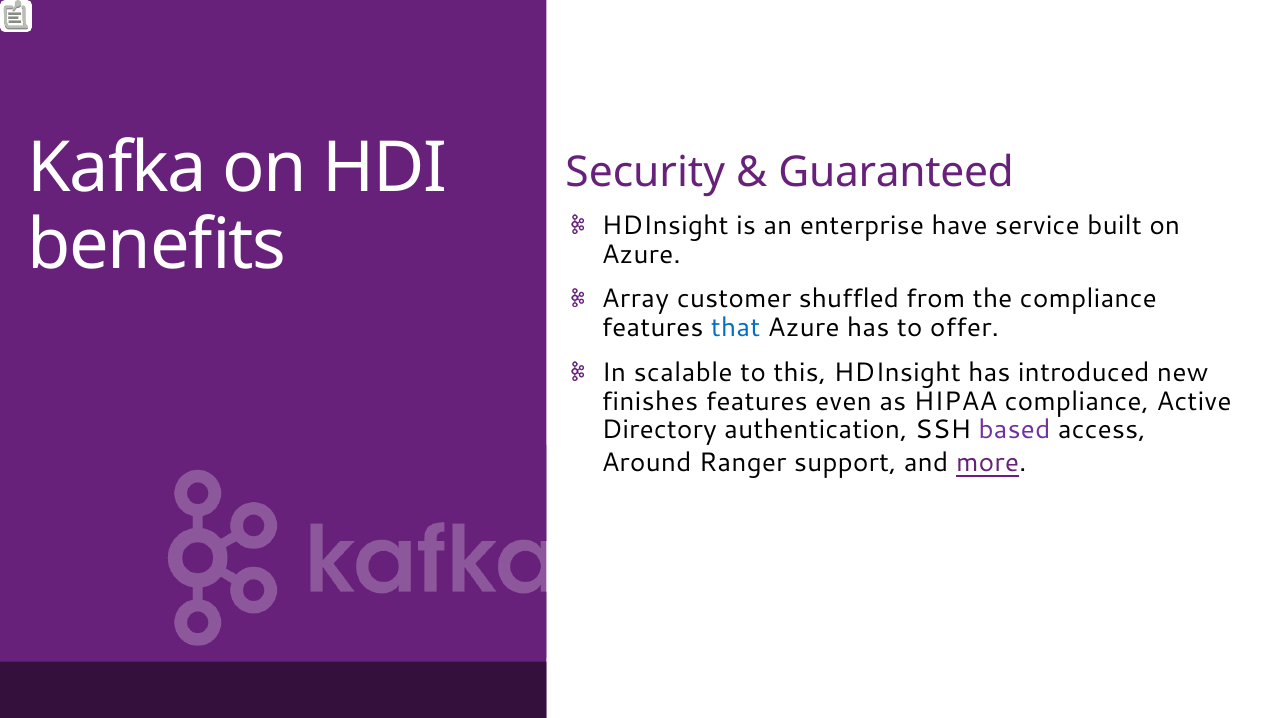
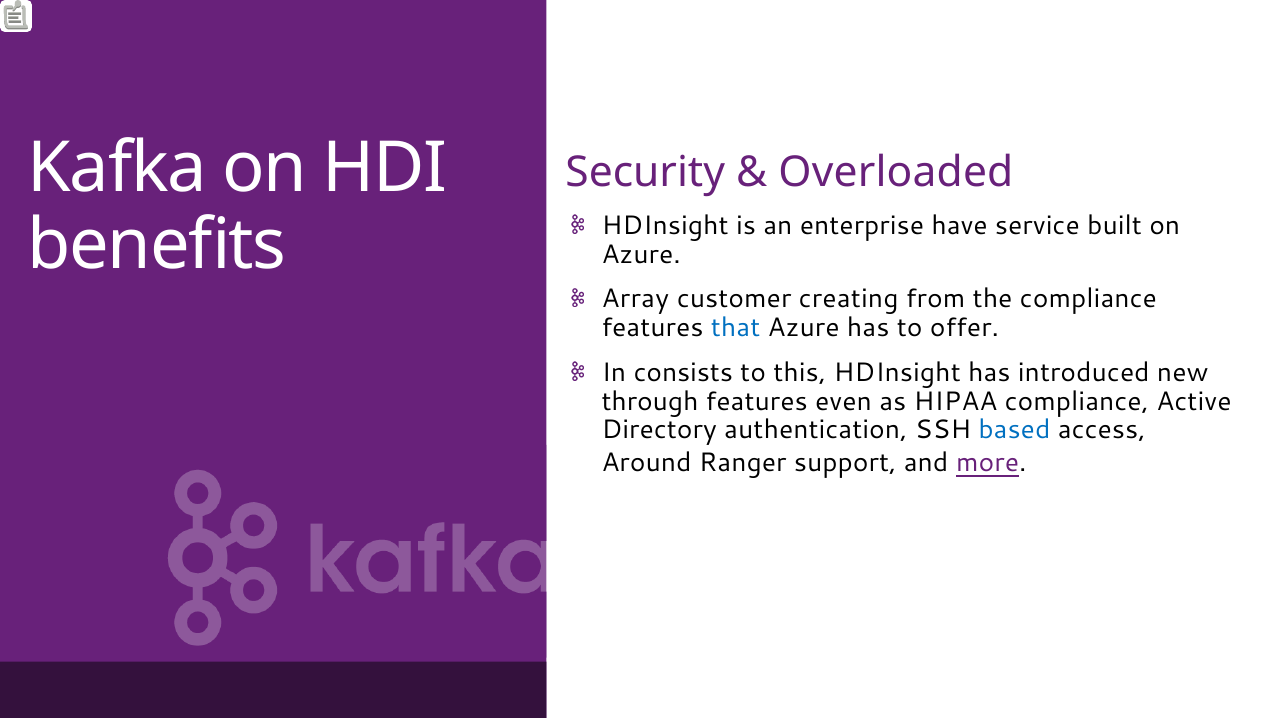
Guaranteed: Guaranteed -> Overloaded (896, 172)
shuffled: shuffled -> creating (849, 299)
scalable: scalable -> consists (683, 372)
finishes: finishes -> through (650, 401)
based colour: purple -> blue (1014, 430)
